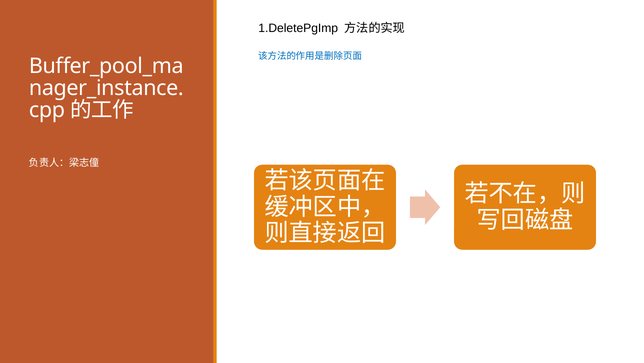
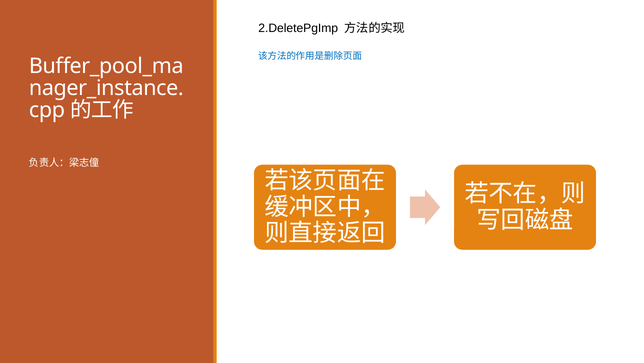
1.DeletePgImp: 1.DeletePgImp -> 2.DeletePgImp (298, 28)
